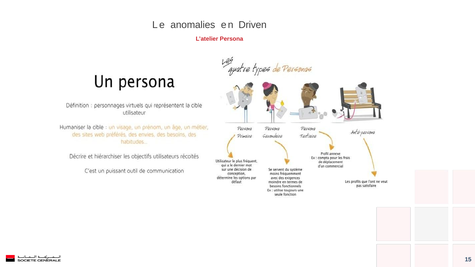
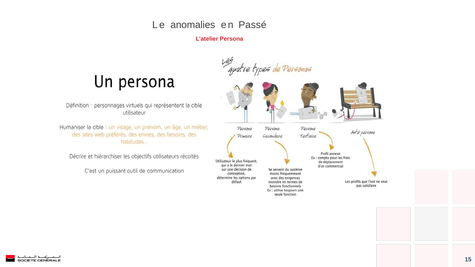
Driven: Driven -> Passé (253, 25)
